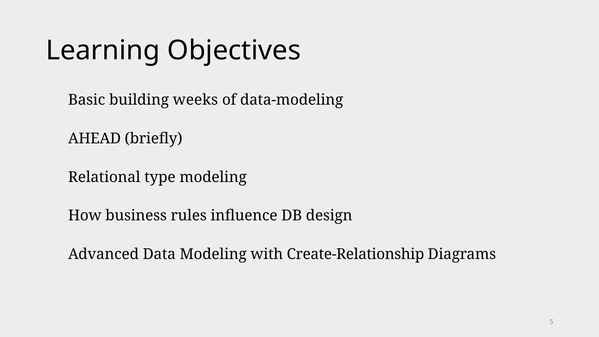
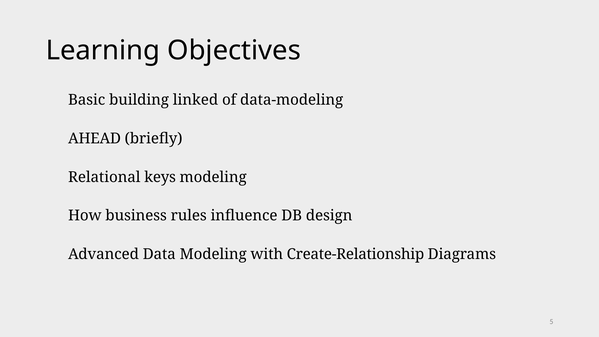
weeks: weeks -> linked (195, 100)
type: type -> keys (160, 177)
